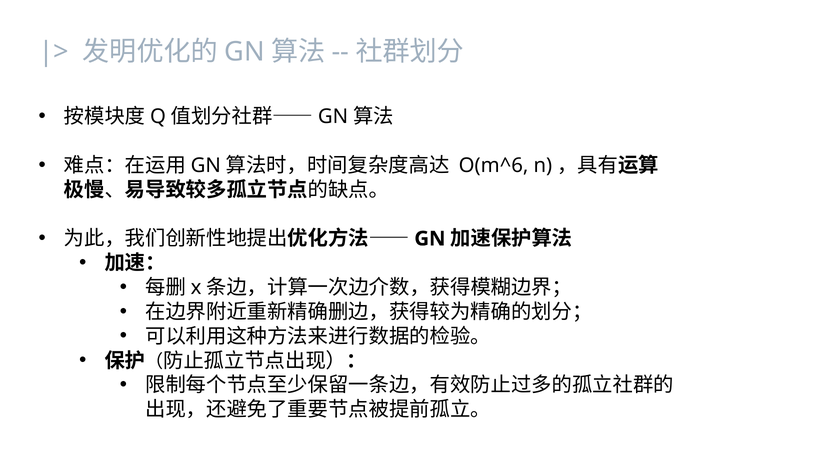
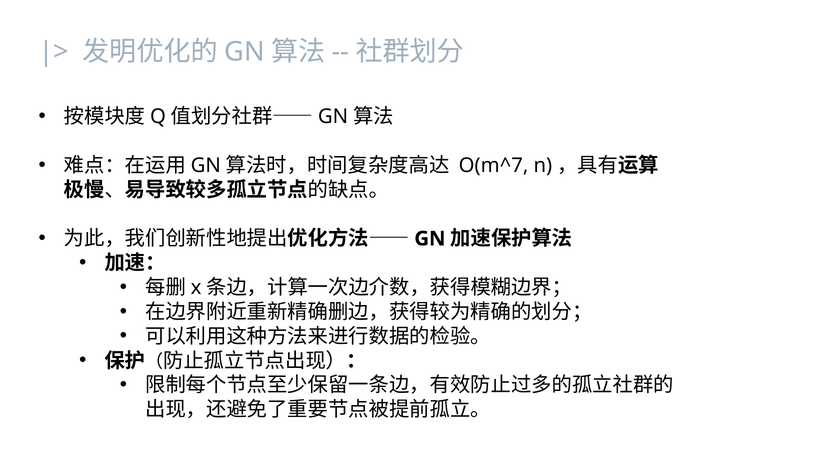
O(m^6: O(m^6 -> O(m^7 (494, 165)
